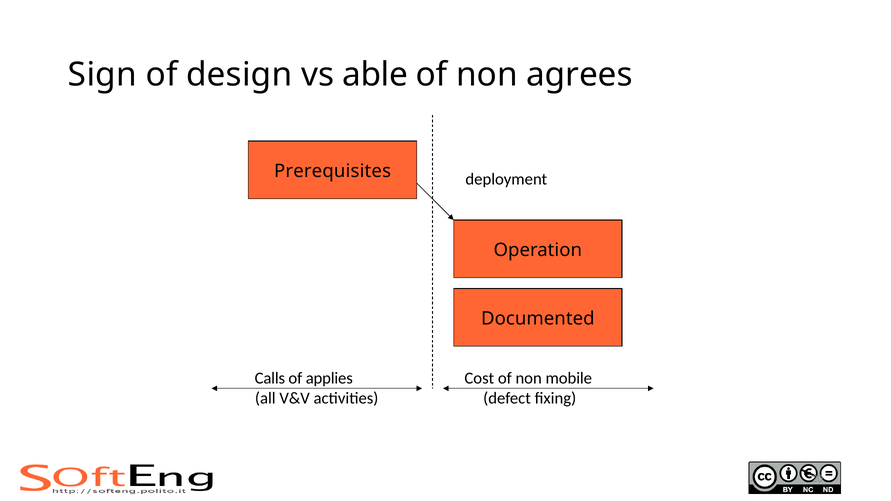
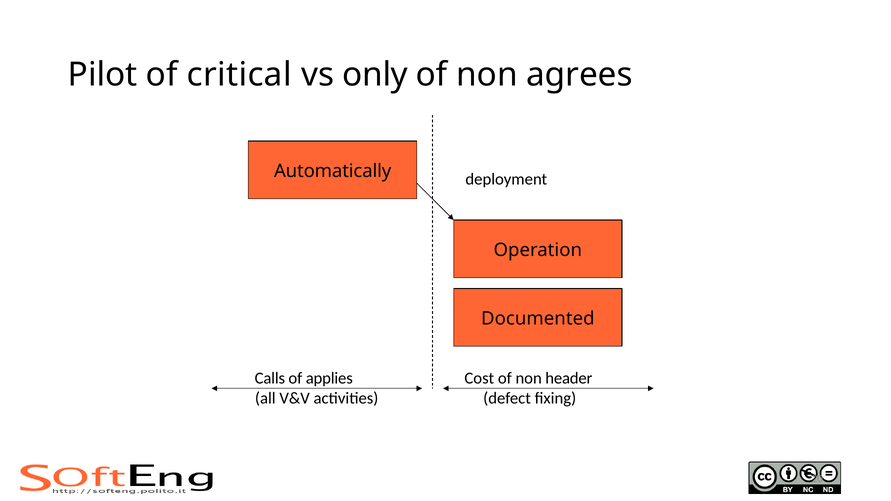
Sign: Sign -> Pilot (103, 75)
design: design -> critical (239, 75)
able: able -> only (375, 75)
Prerequisites: Prerequisites -> Automatically (333, 171)
mobile: mobile -> header (569, 378)
